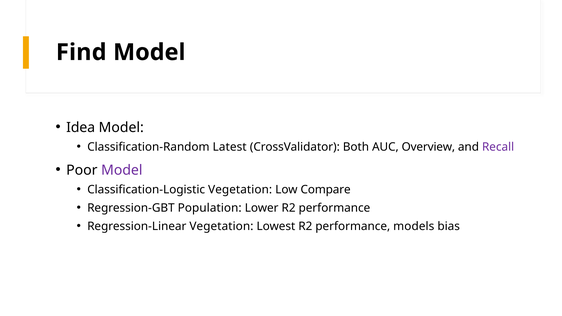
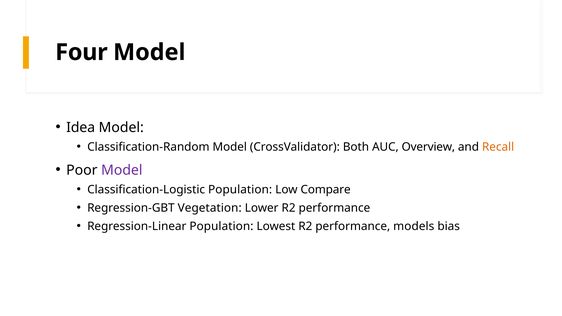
Find: Find -> Four (81, 52)
Classification-Random Latest: Latest -> Model (230, 147)
Recall colour: purple -> orange (498, 147)
Classification-Logistic Vegetation: Vegetation -> Population (240, 190)
Population: Population -> Vegetation (210, 208)
Regression-Linear Vegetation: Vegetation -> Population (221, 227)
